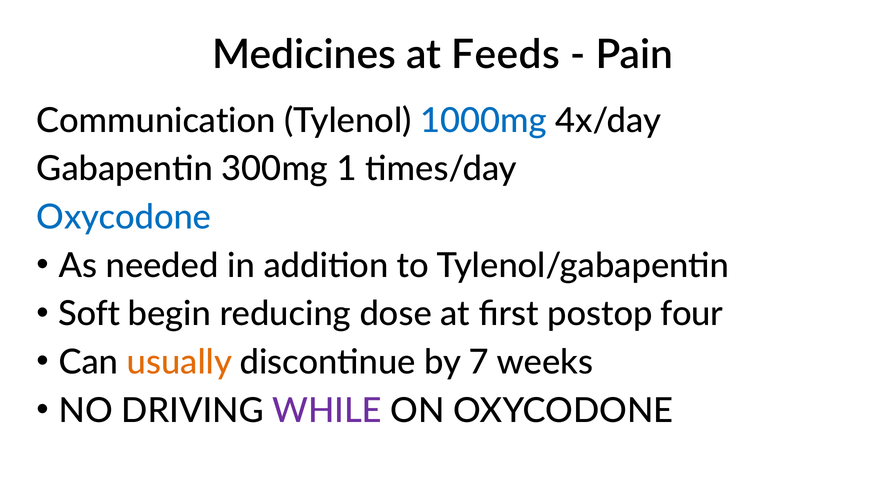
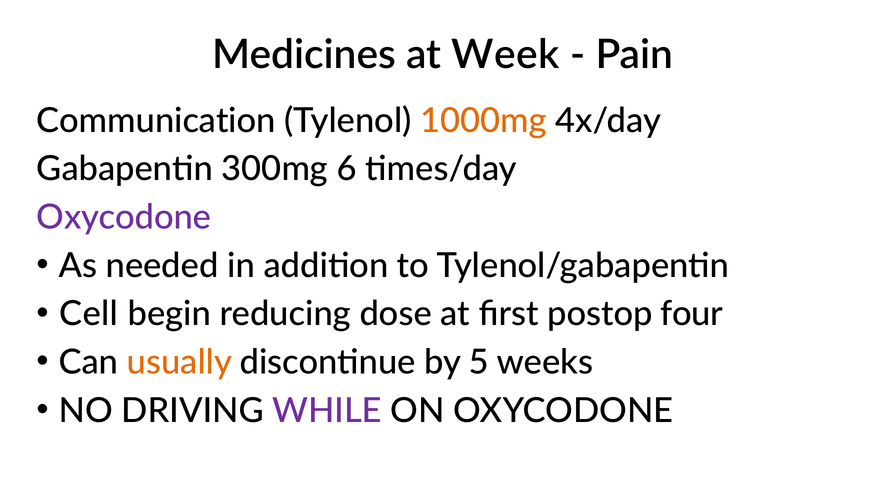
Feeds: Feeds -> Week (506, 55)
1000mg colour: blue -> orange (484, 121)
1: 1 -> 6 (347, 169)
Oxycodone colour: blue -> purple (124, 218)
Soft: Soft -> Cell (89, 314)
7: 7 -> 5 (479, 363)
